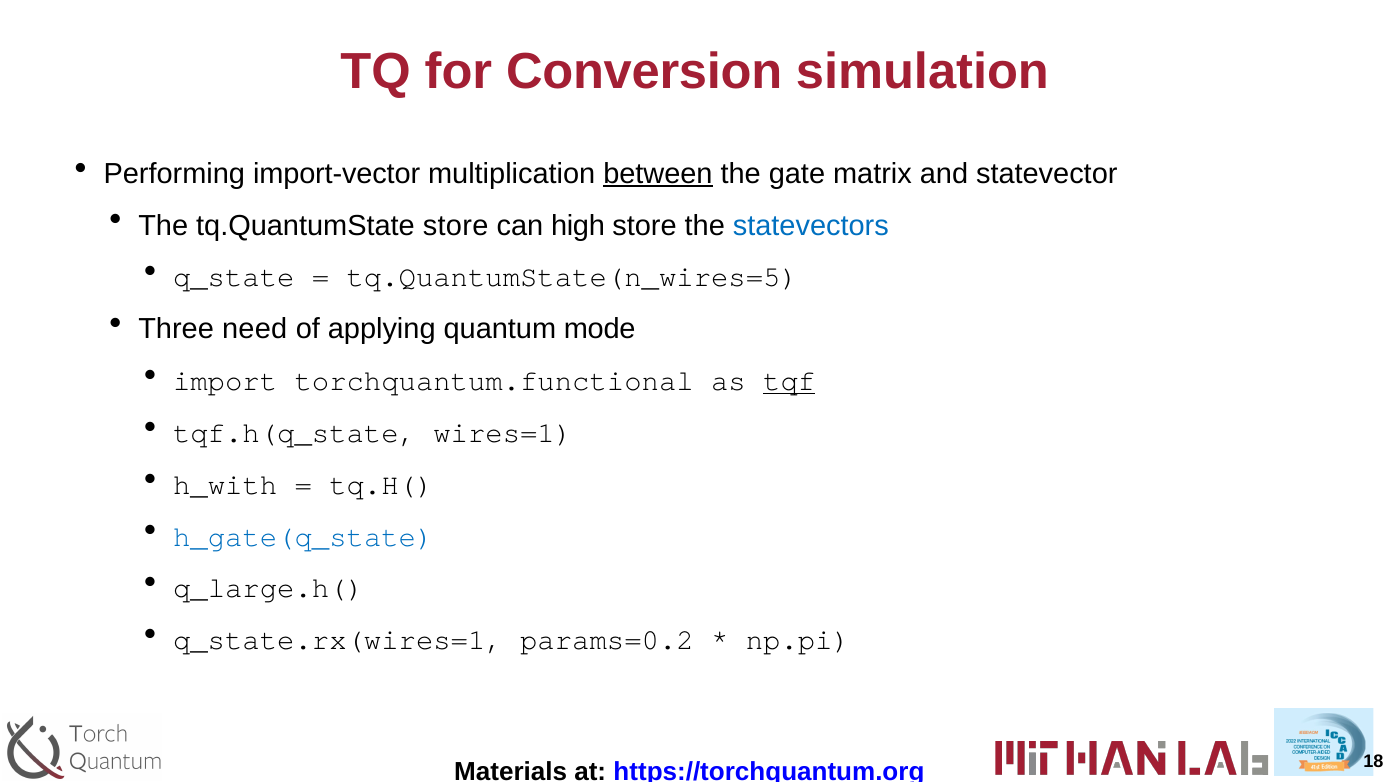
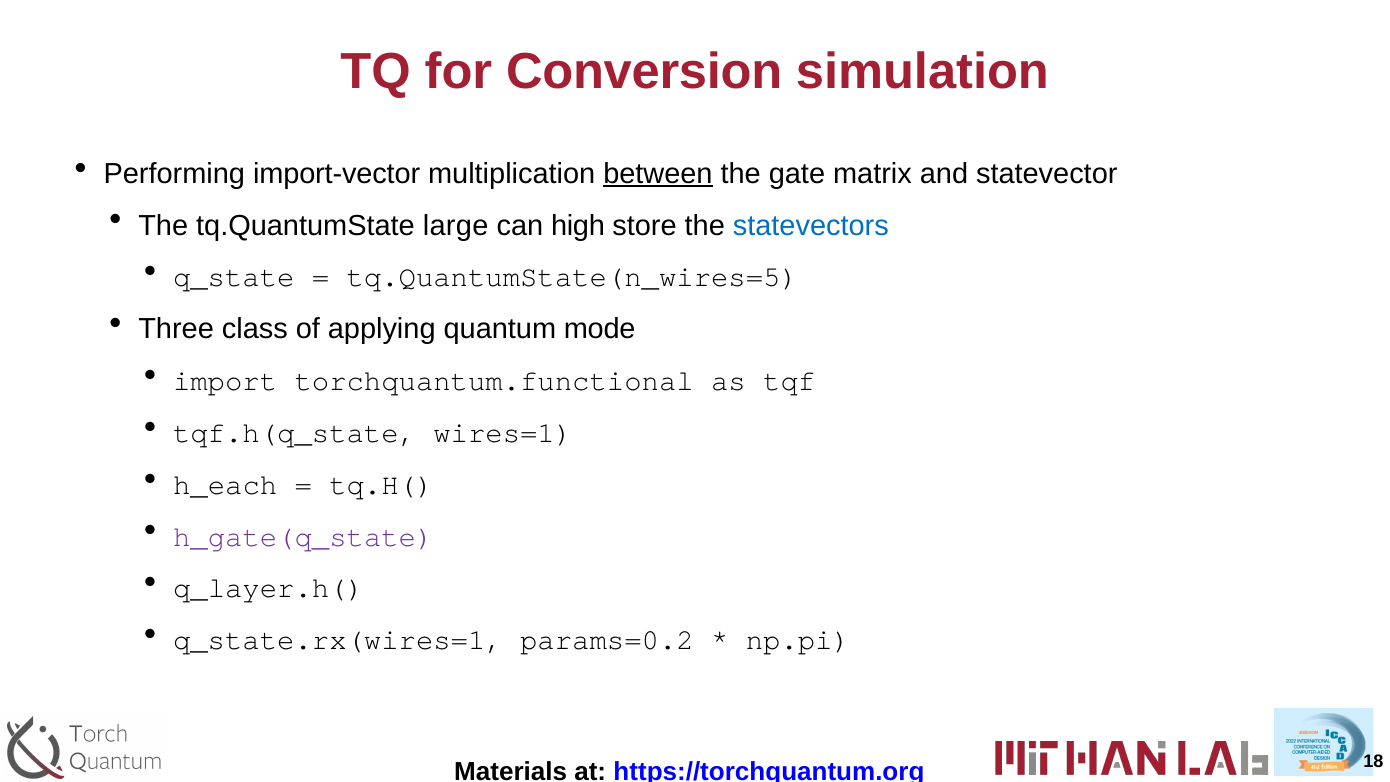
tq.QuantumState store: store -> large (456, 226)
need: need -> class (255, 329)
tqf underline: present -> none (789, 381)
h_with: h_with -> h_each (225, 485)
h_gate(q_state colour: blue -> purple (303, 536)
q_large.h(: q_large.h( -> q_layer.h( (269, 588)
